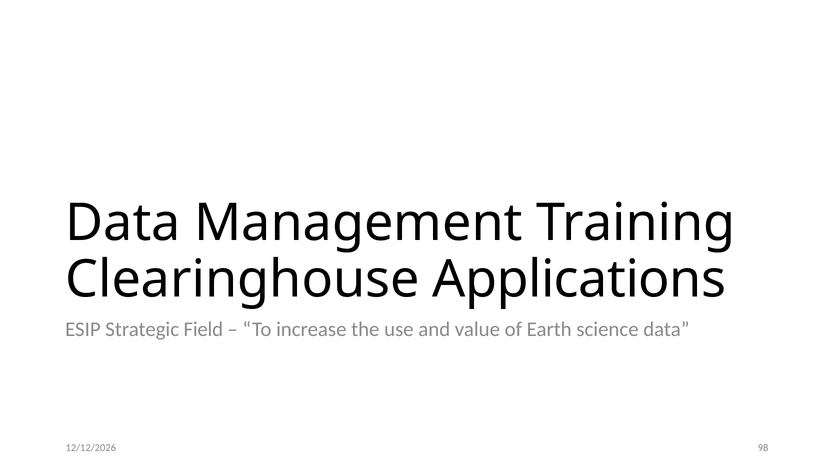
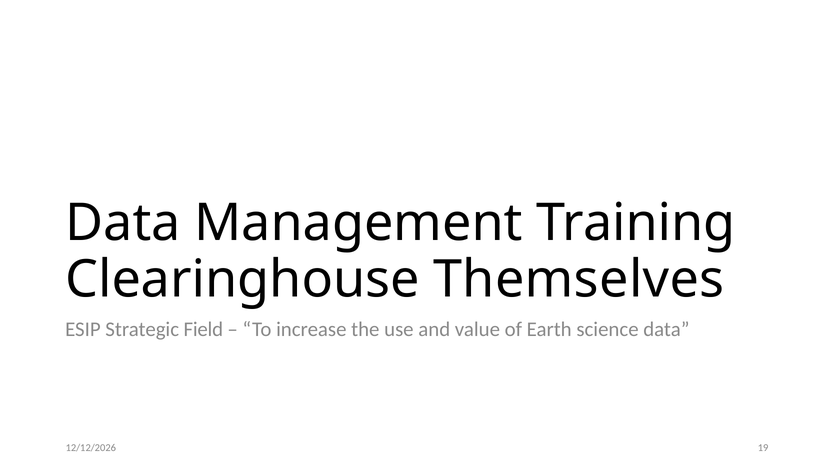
Applications: Applications -> Themselves (579, 279)
98: 98 -> 19 (763, 448)
